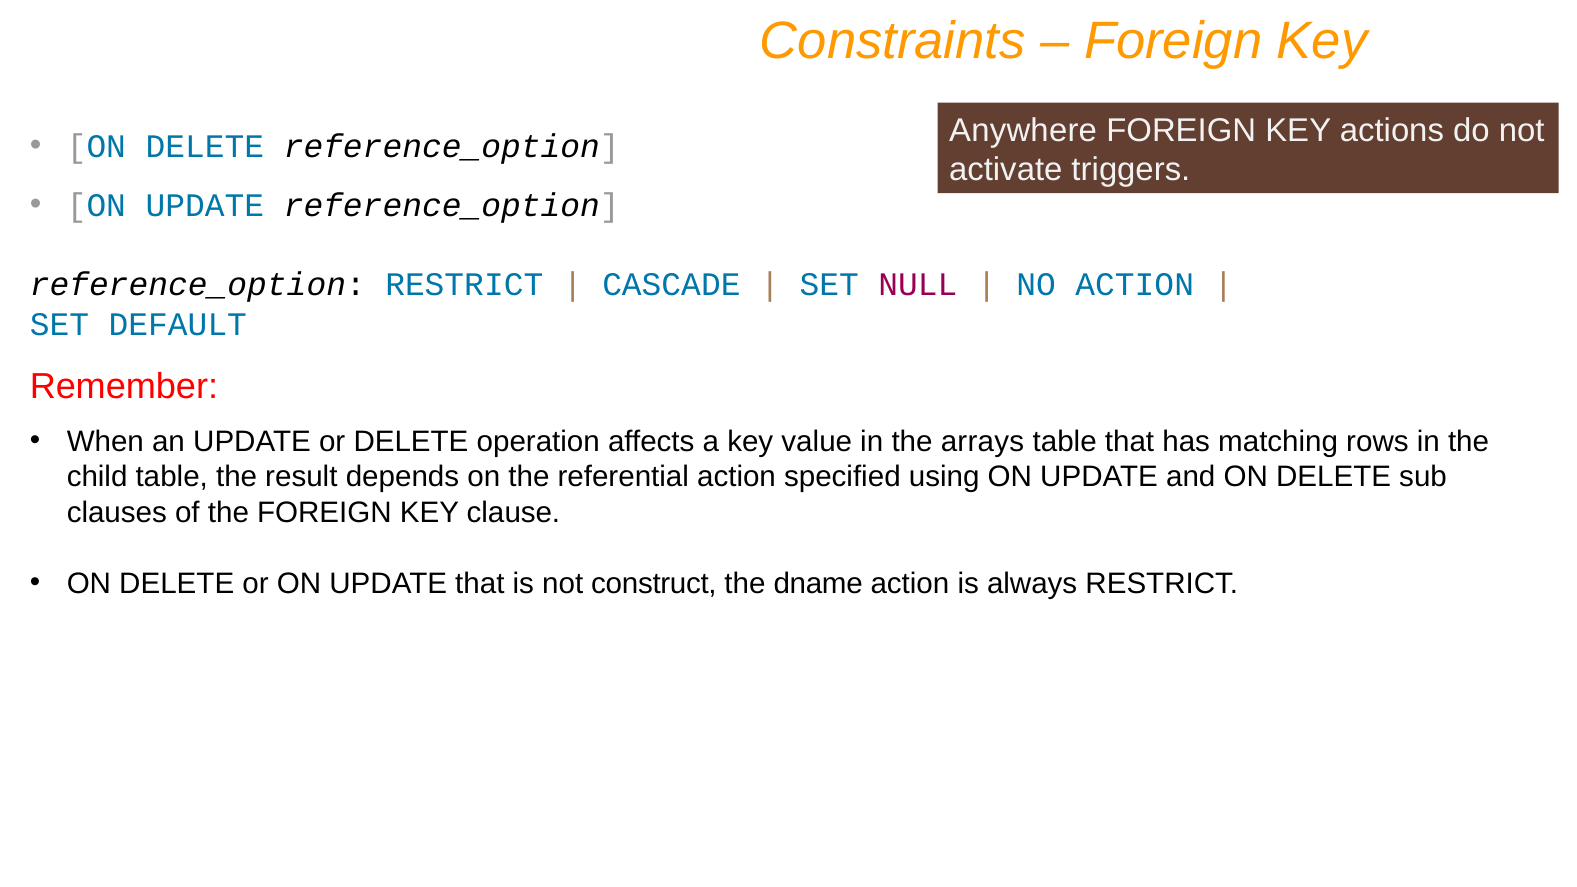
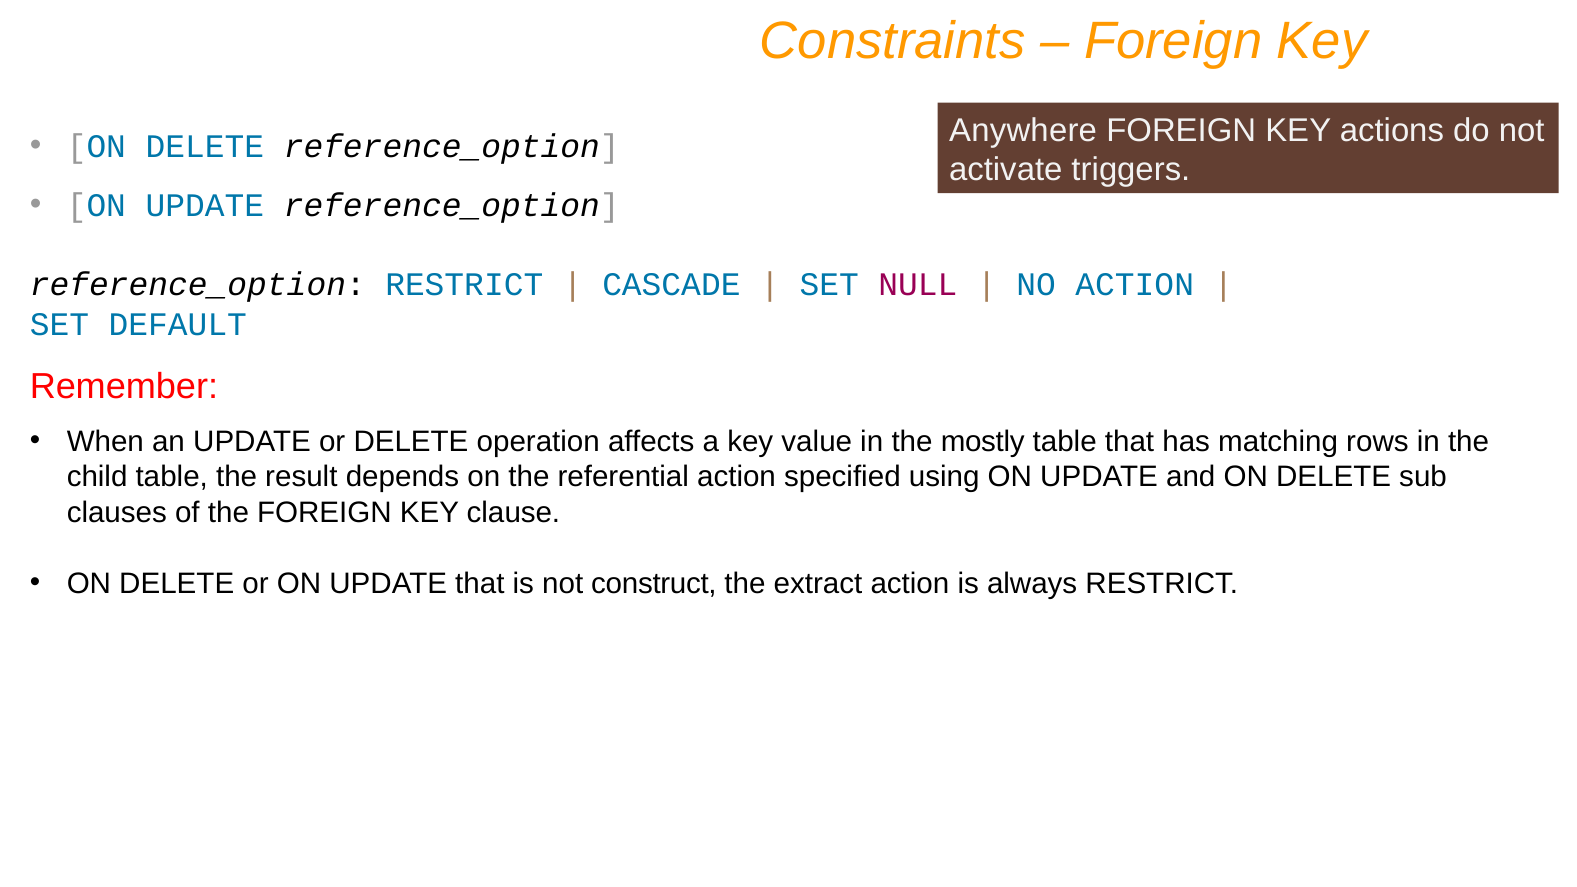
arrays: arrays -> mostly (983, 442)
dname: dname -> extract (818, 584)
